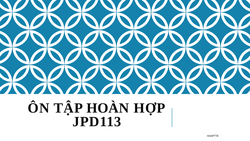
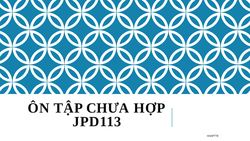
HOÀN: HOÀN -> CHƯA (108, 108)
